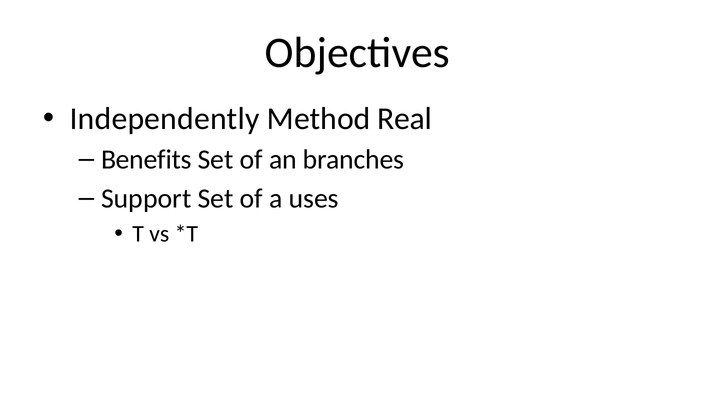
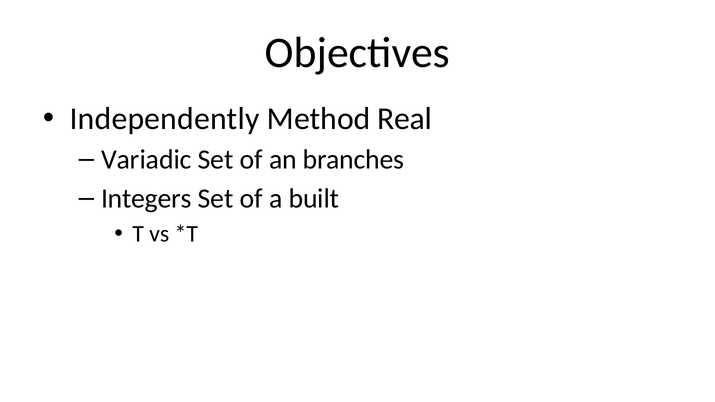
Benefits: Benefits -> Variadic (146, 160)
Support: Support -> Integers (146, 199)
uses: uses -> built (314, 199)
